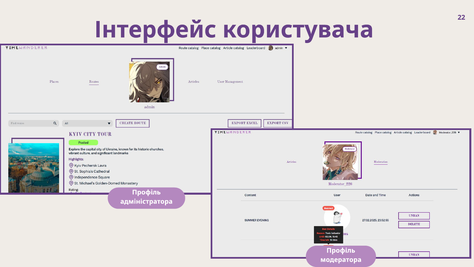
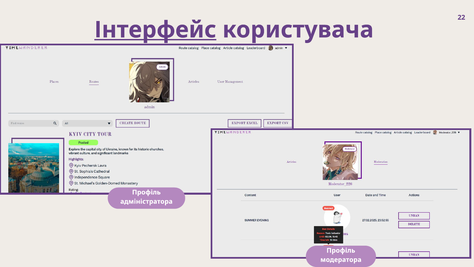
Інтерфейс underline: none -> present (155, 30)
